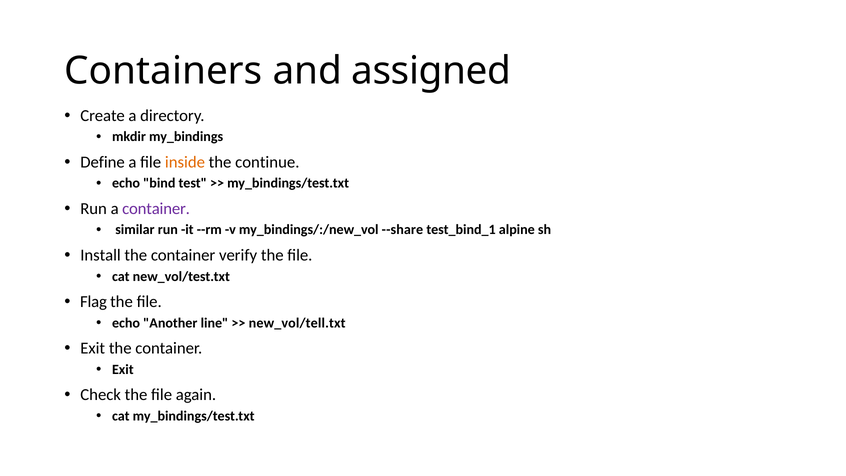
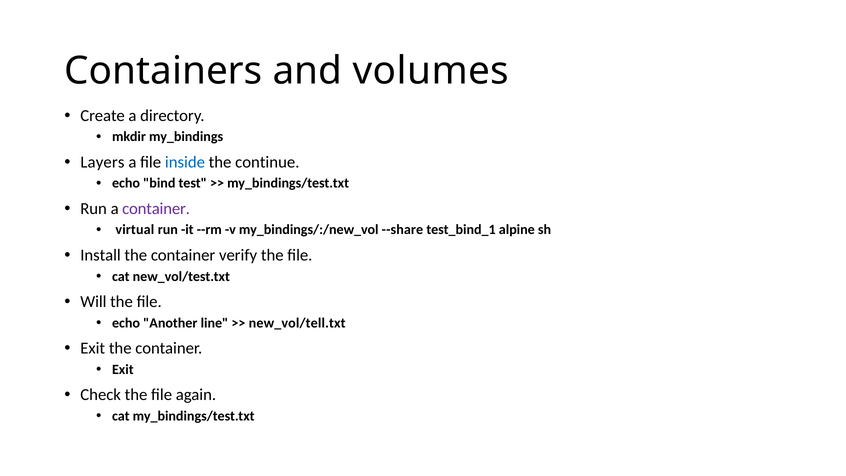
assigned: assigned -> volumes (431, 71)
Define: Define -> Layers (102, 162)
inside colour: orange -> blue (185, 162)
similar: similar -> virtual (135, 230)
Flag: Flag -> Will (93, 302)
